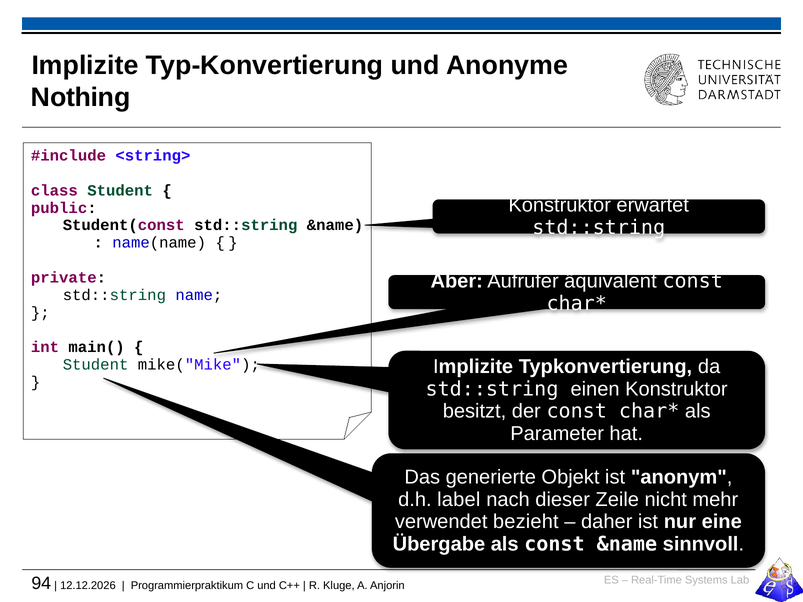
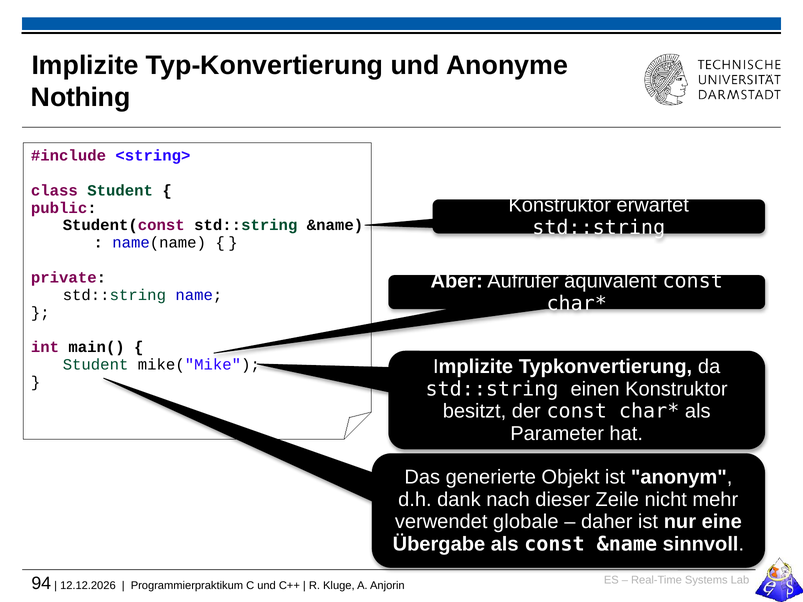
label: label -> dank (459, 500)
bezieht: bezieht -> globale (526, 522)
